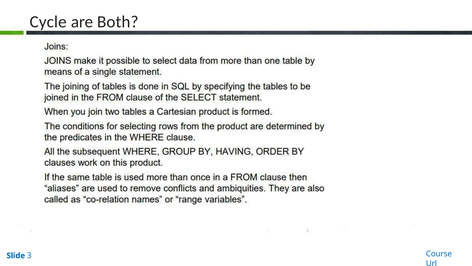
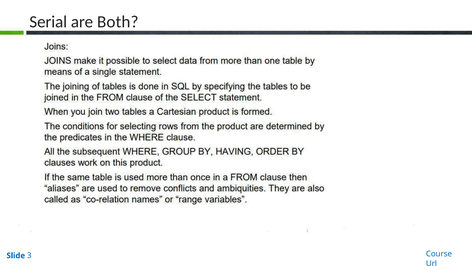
Cycle: Cycle -> Serial (48, 22)
